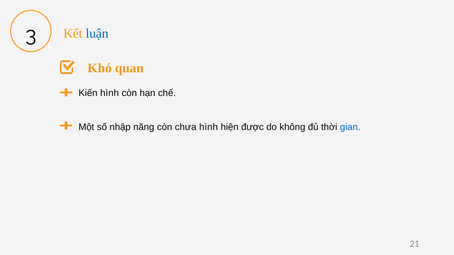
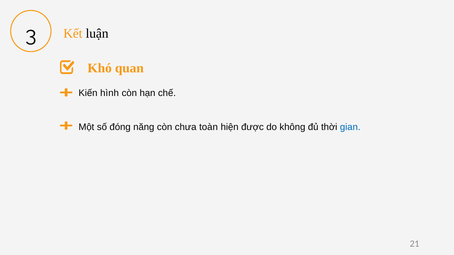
luận colour: blue -> black (97, 34)
nhập: nhập -> đóng (120, 127)
chưa hình: hình -> toàn (209, 127)
